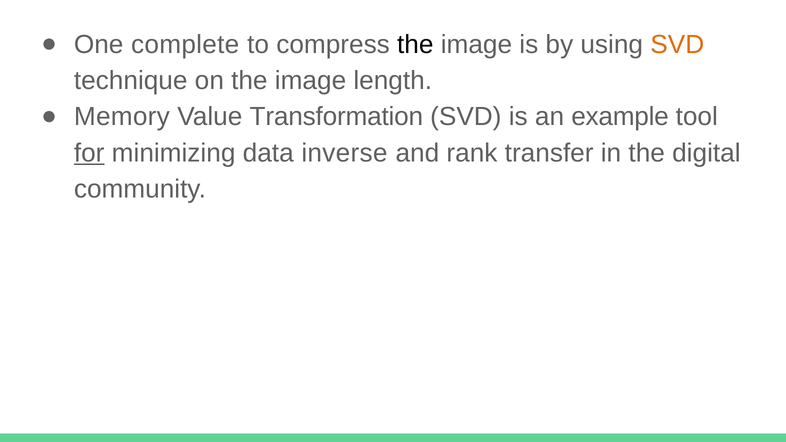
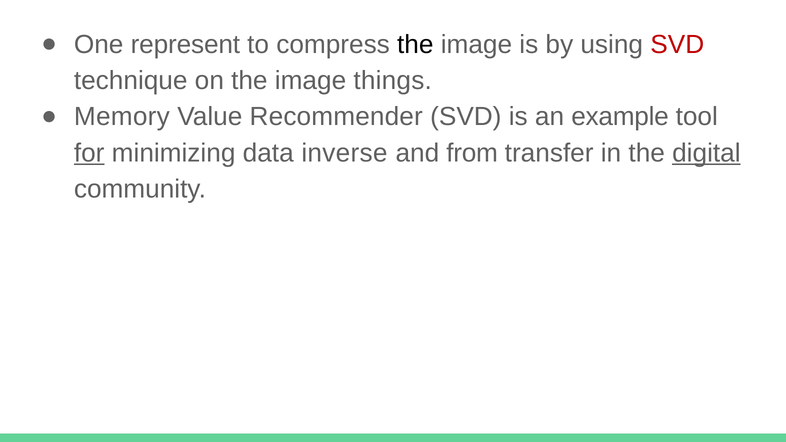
complete: complete -> represent (185, 45)
SVD colour: orange -> red (677, 45)
length: length -> things (393, 81)
Transformation: Transformation -> Recommender (336, 117)
rank: rank -> from (472, 153)
digital underline: none -> present (706, 153)
